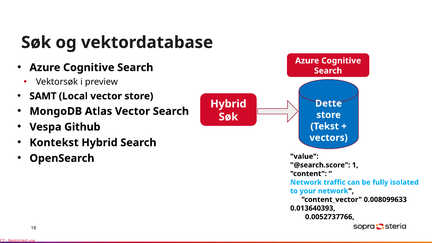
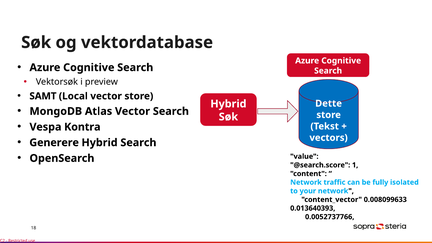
Github: Github -> Kontra (82, 127)
Kontekst: Kontekst -> Generere (54, 143)
